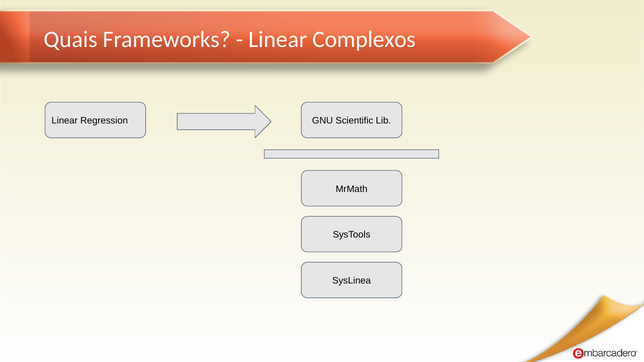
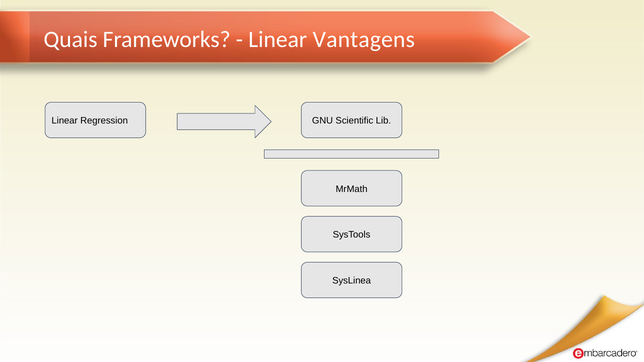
Complexos: Complexos -> Vantagens (364, 40)
